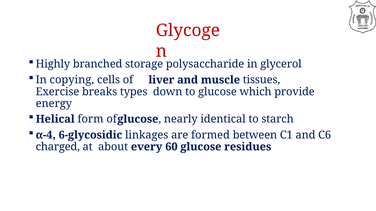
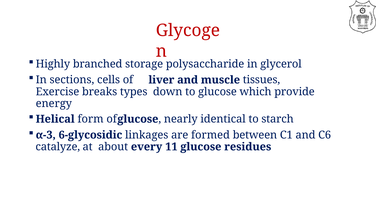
copying: copying -> sections (72, 80)
α-4: α-4 -> α-3 (46, 135)
charged: charged -> catalyze (58, 147)
60: 60 -> 11 (171, 147)
